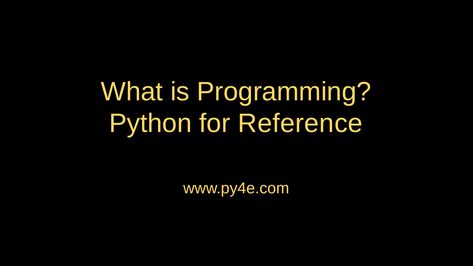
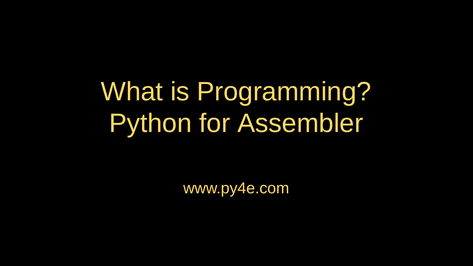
Reference: Reference -> Assembler (300, 124)
